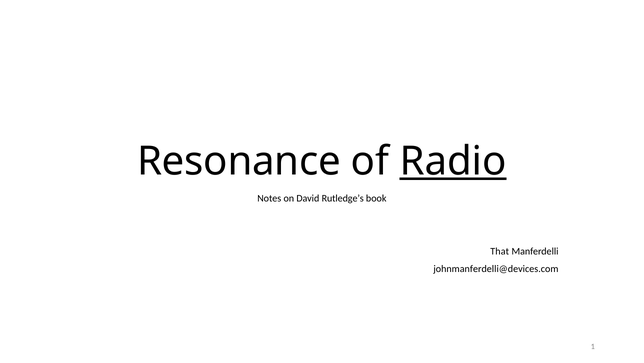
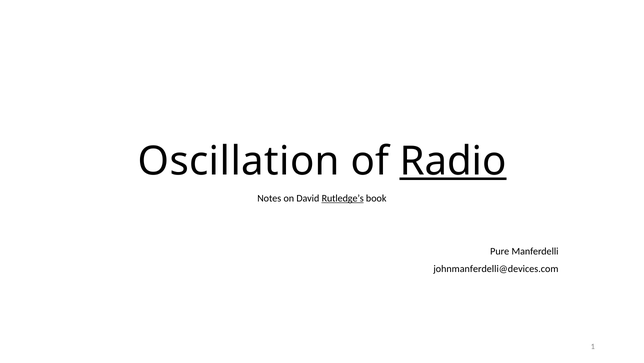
Resonance: Resonance -> Oscillation (239, 161)
Rutledge’s underline: none -> present (343, 198)
That: That -> Pure (500, 251)
